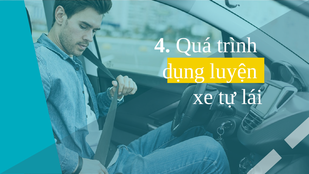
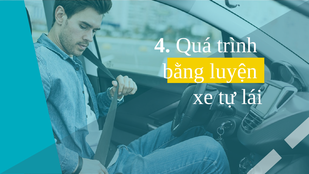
dụng: dụng -> bằng (184, 71)
